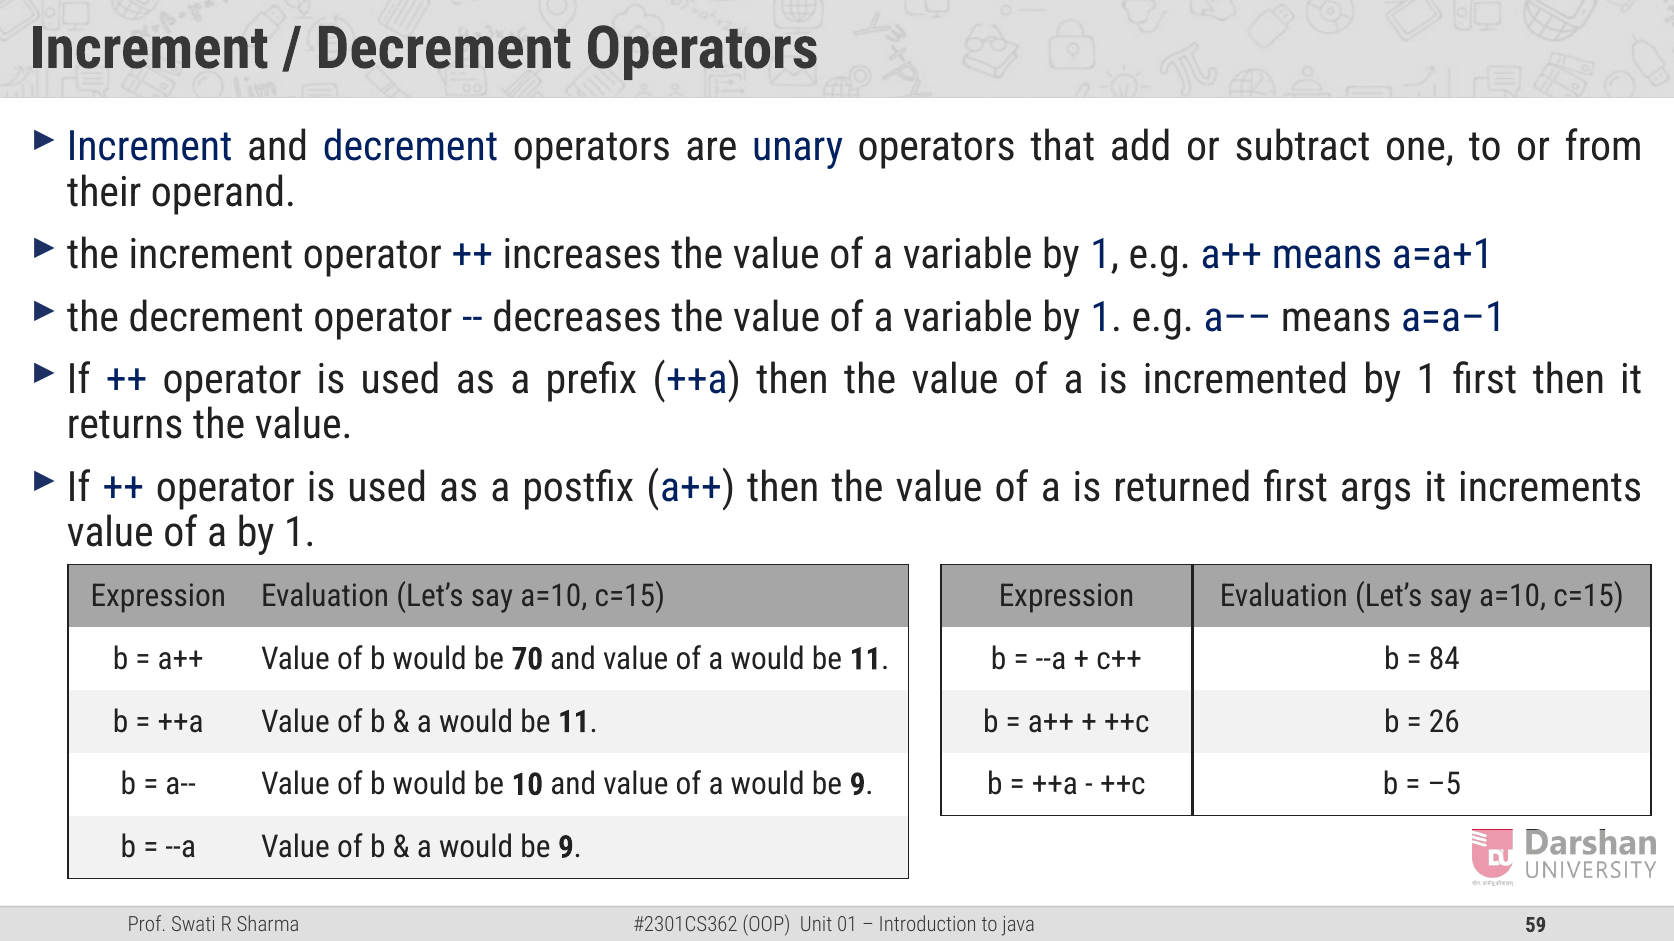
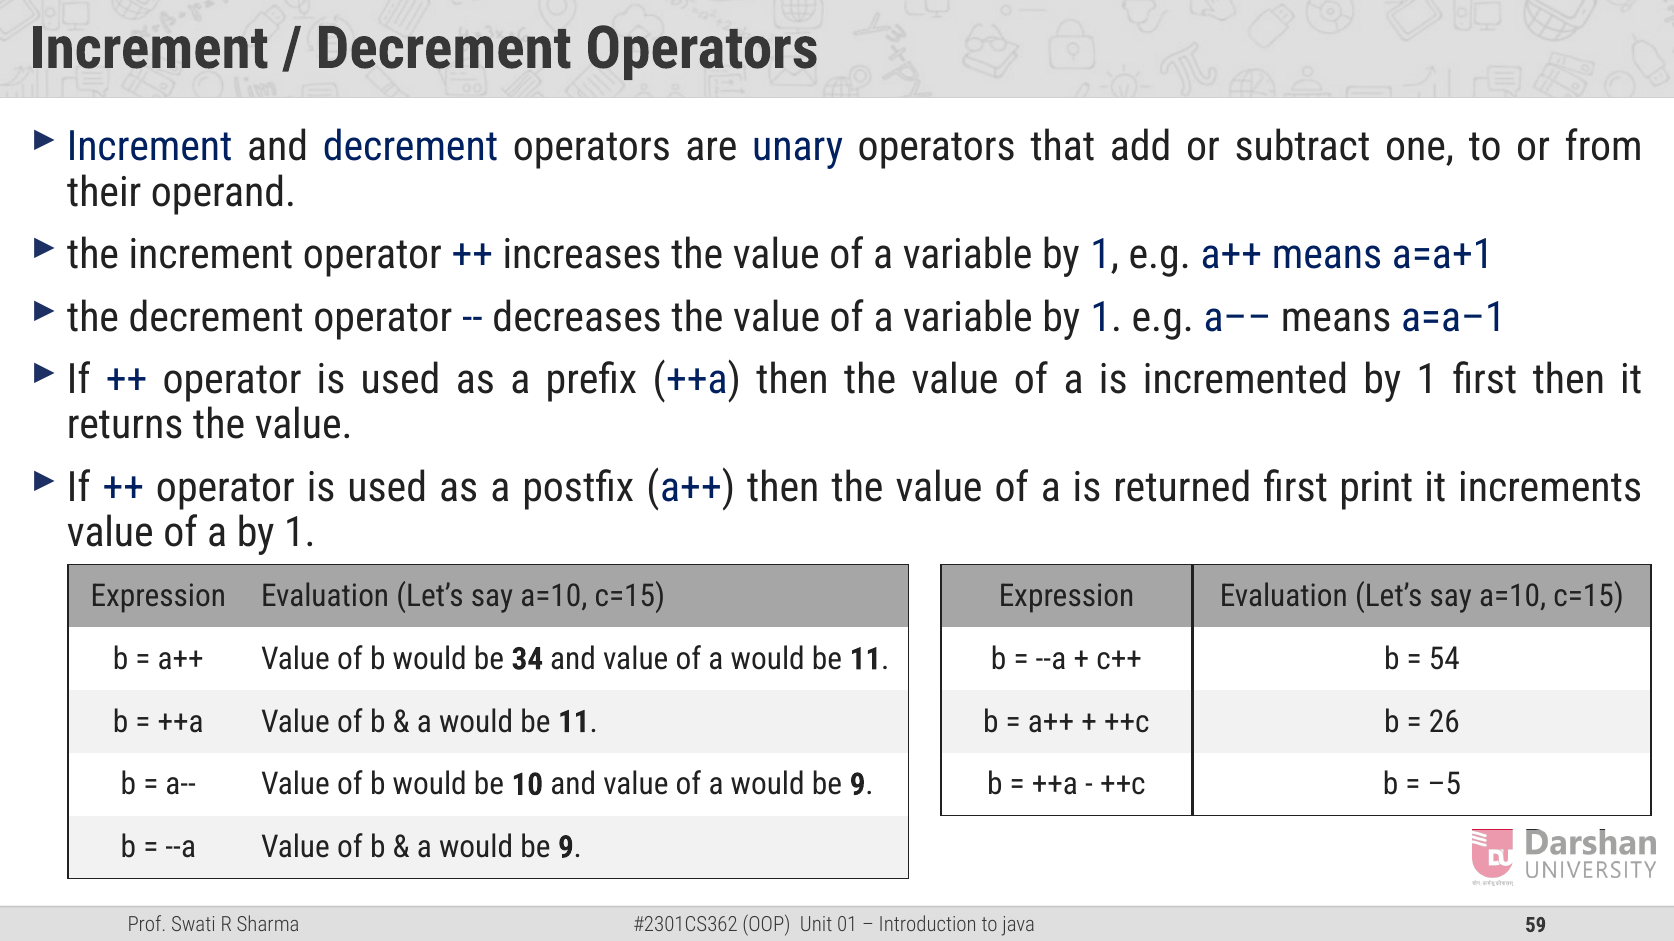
args: args -> print (1376, 488)
70: 70 -> 34 (527, 660)
84: 84 -> 54 (1444, 660)
